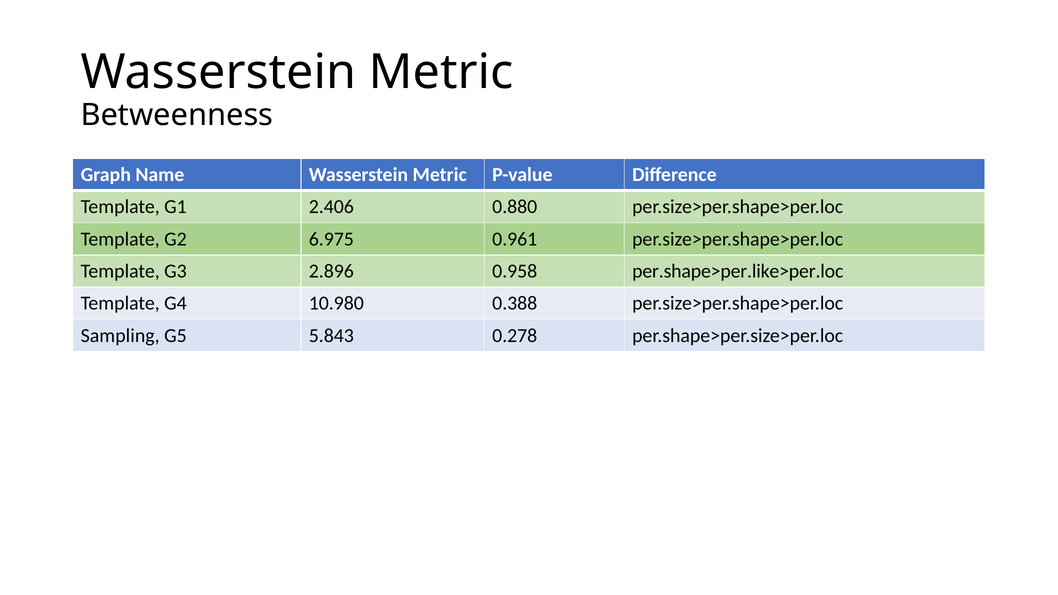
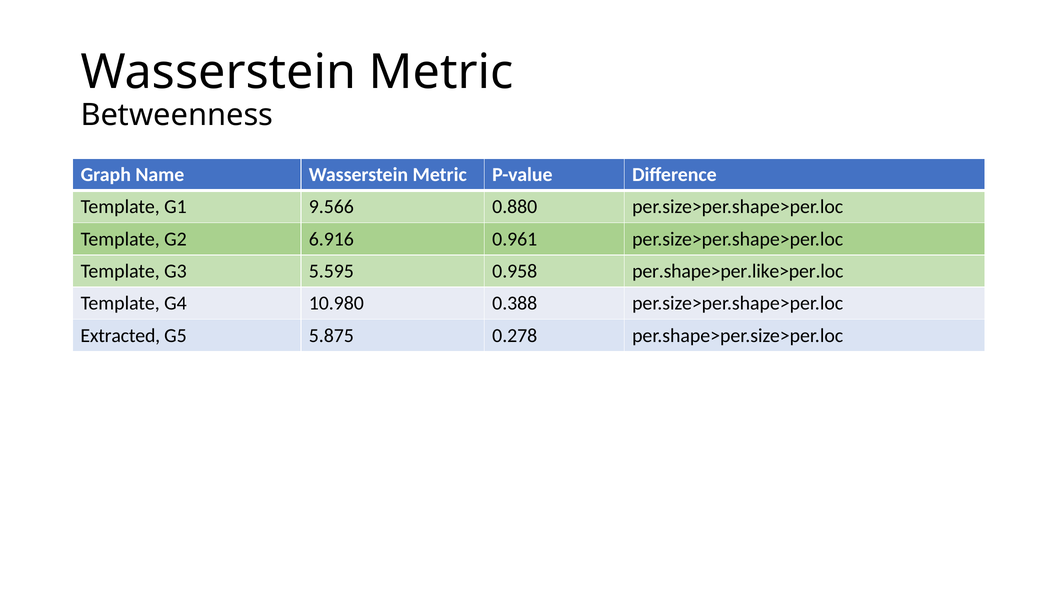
2.406: 2.406 -> 9.566 (331, 207)
6.975: 6.975 -> 6.916 (331, 239)
2.896: 2.896 -> 5.595 (331, 271)
Sampling: Sampling -> Extracted (120, 336)
5.843: 5.843 -> 5.875 (331, 336)
